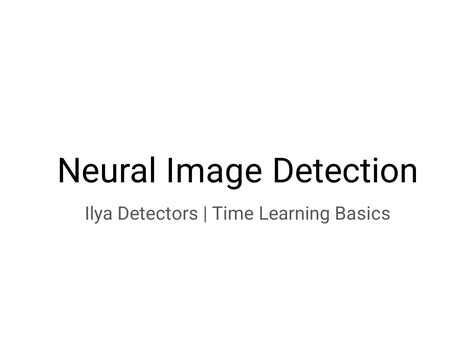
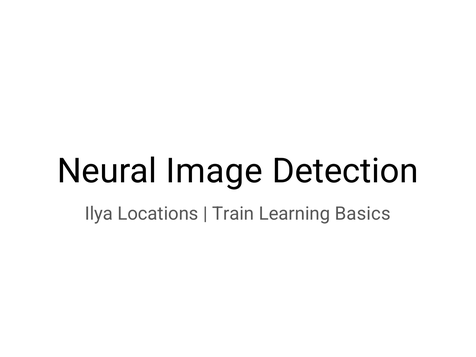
Detectors: Detectors -> Locations (158, 214)
Time: Time -> Train (233, 214)
